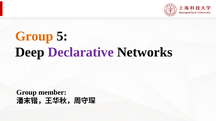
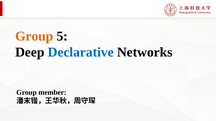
Declarative colour: purple -> blue (81, 52)
